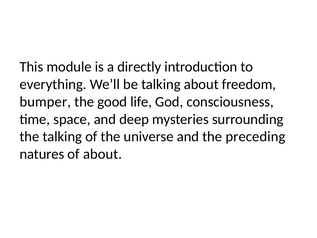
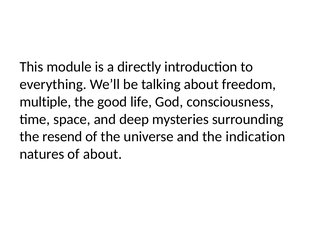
bumper: bumper -> multiple (45, 102)
the talking: talking -> resend (62, 137)
preceding: preceding -> indication (255, 137)
